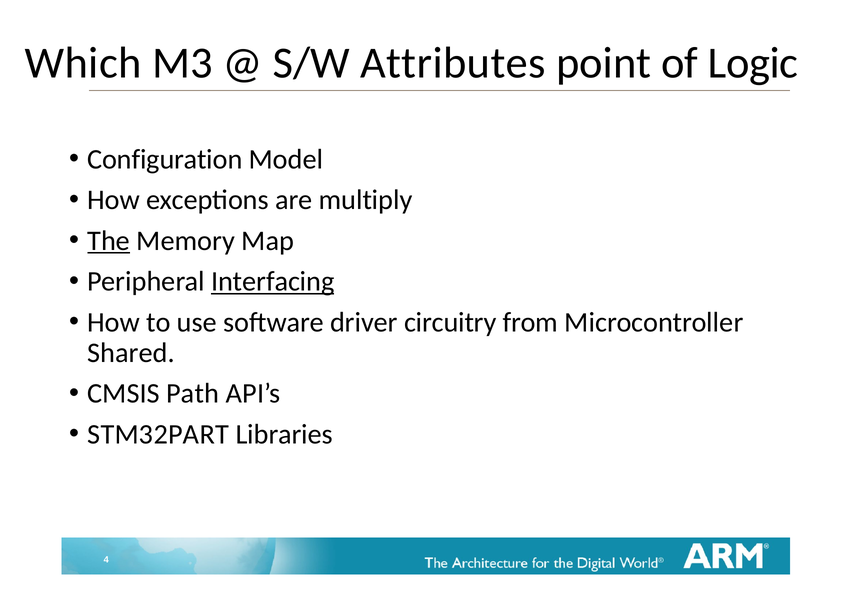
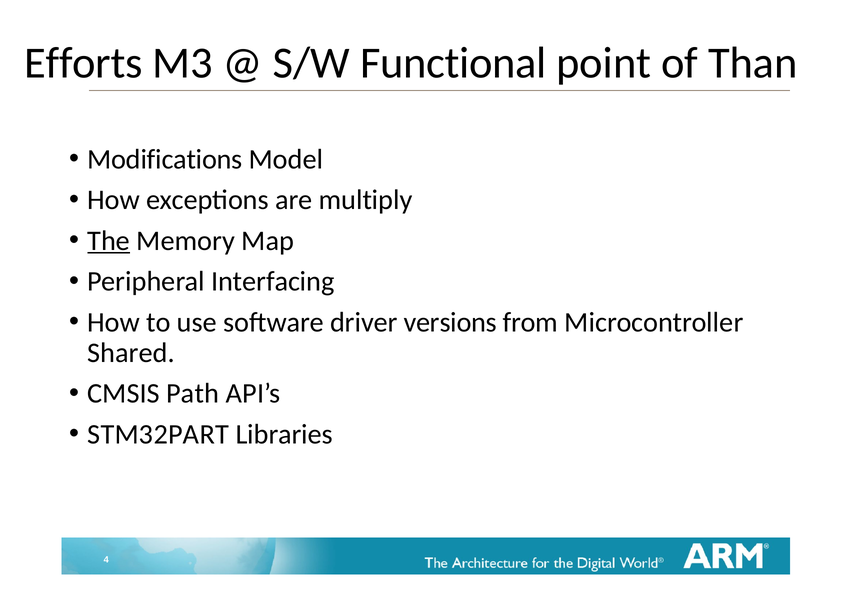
Which: Which -> Efforts (83, 63)
Attributes: Attributes -> Functional (453, 63)
Logic: Logic -> Than (753, 63)
Configuration: Configuration -> Modifications (165, 159)
Interfacing underline: present -> none (273, 281)
circuitry: circuitry -> versions (450, 322)
